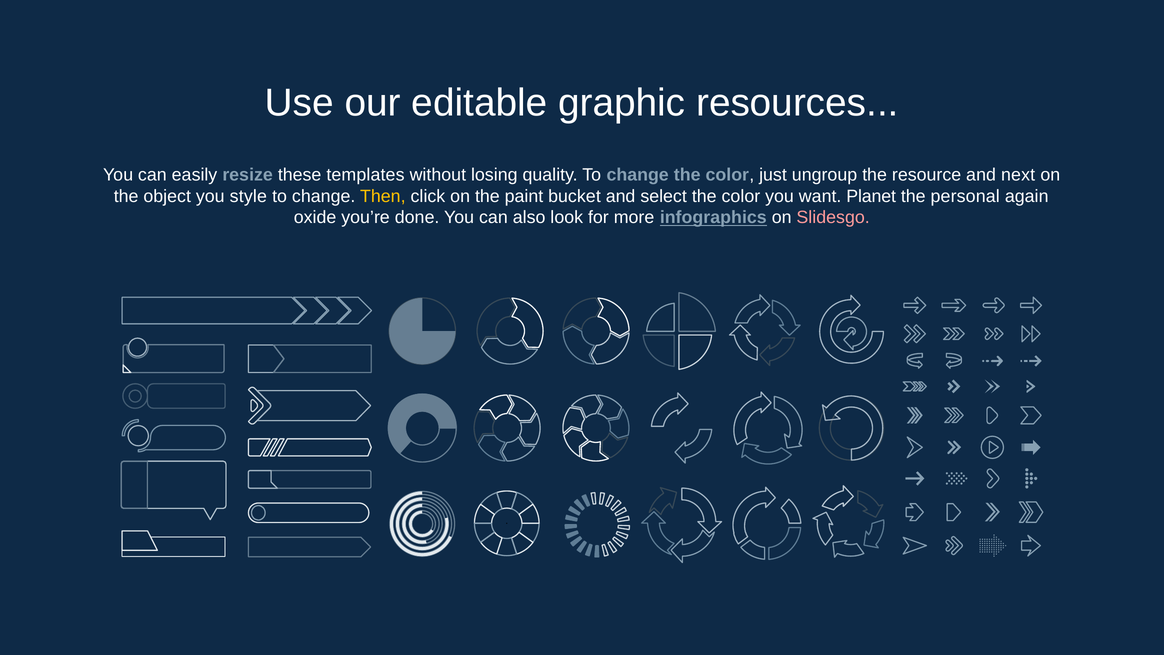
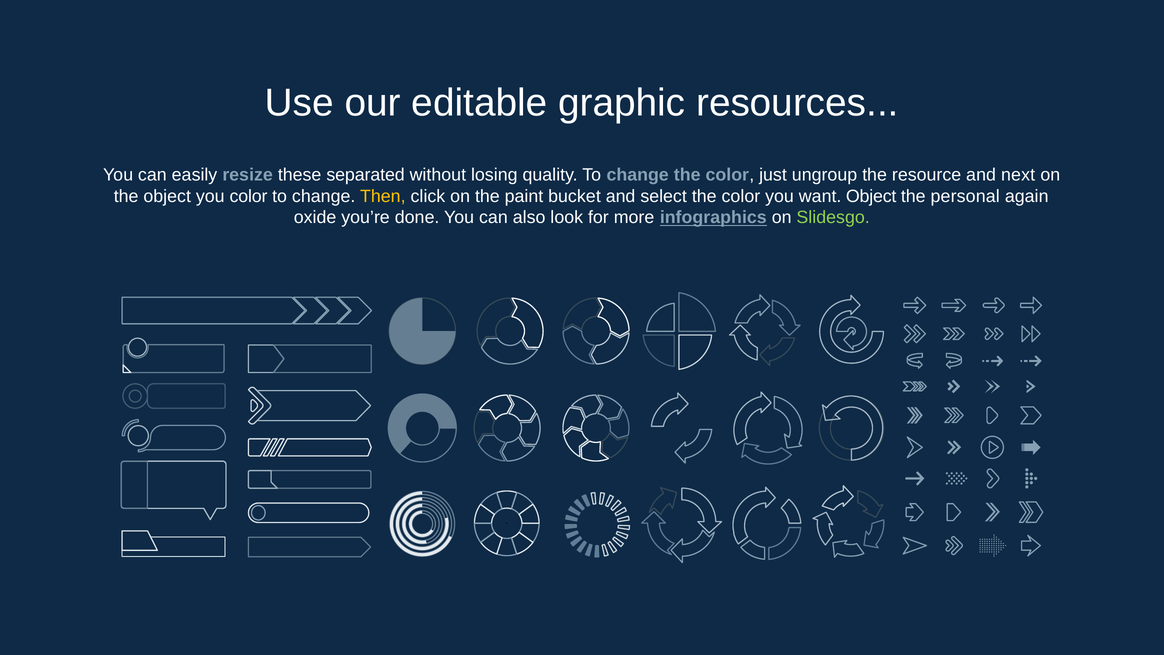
templates: templates -> separated (366, 175)
you style: style -> color (249, 196)
want Planet: Planet -> Object (871, 196)
Slidesgo colour: pink -> light green (833, 217)
